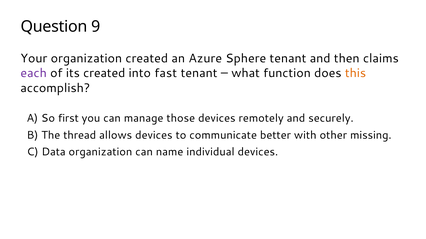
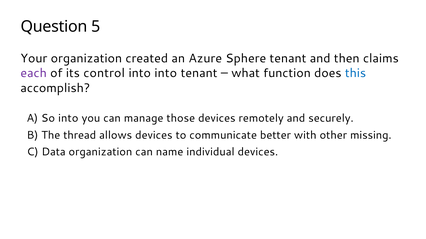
9: 9 -> 5 (96, 27)
its created: created -> control (104, 73)
into fast: fast -> into (166, 73)
this colour: orange -> blue (356, 73)
So first: first -> into (68, 118)
